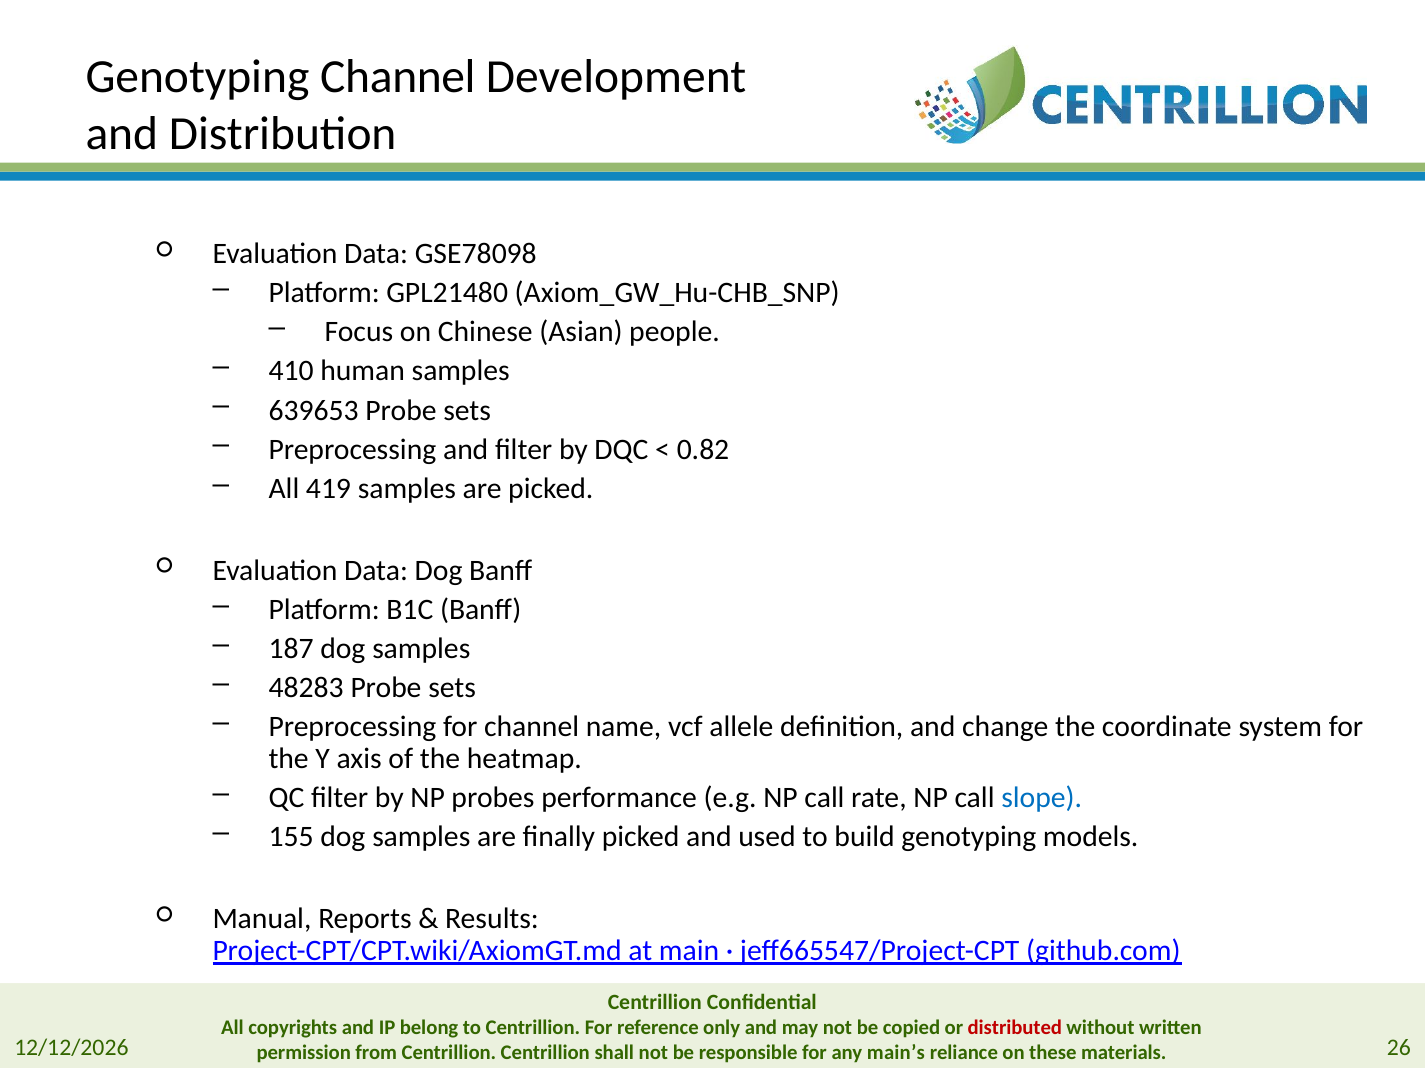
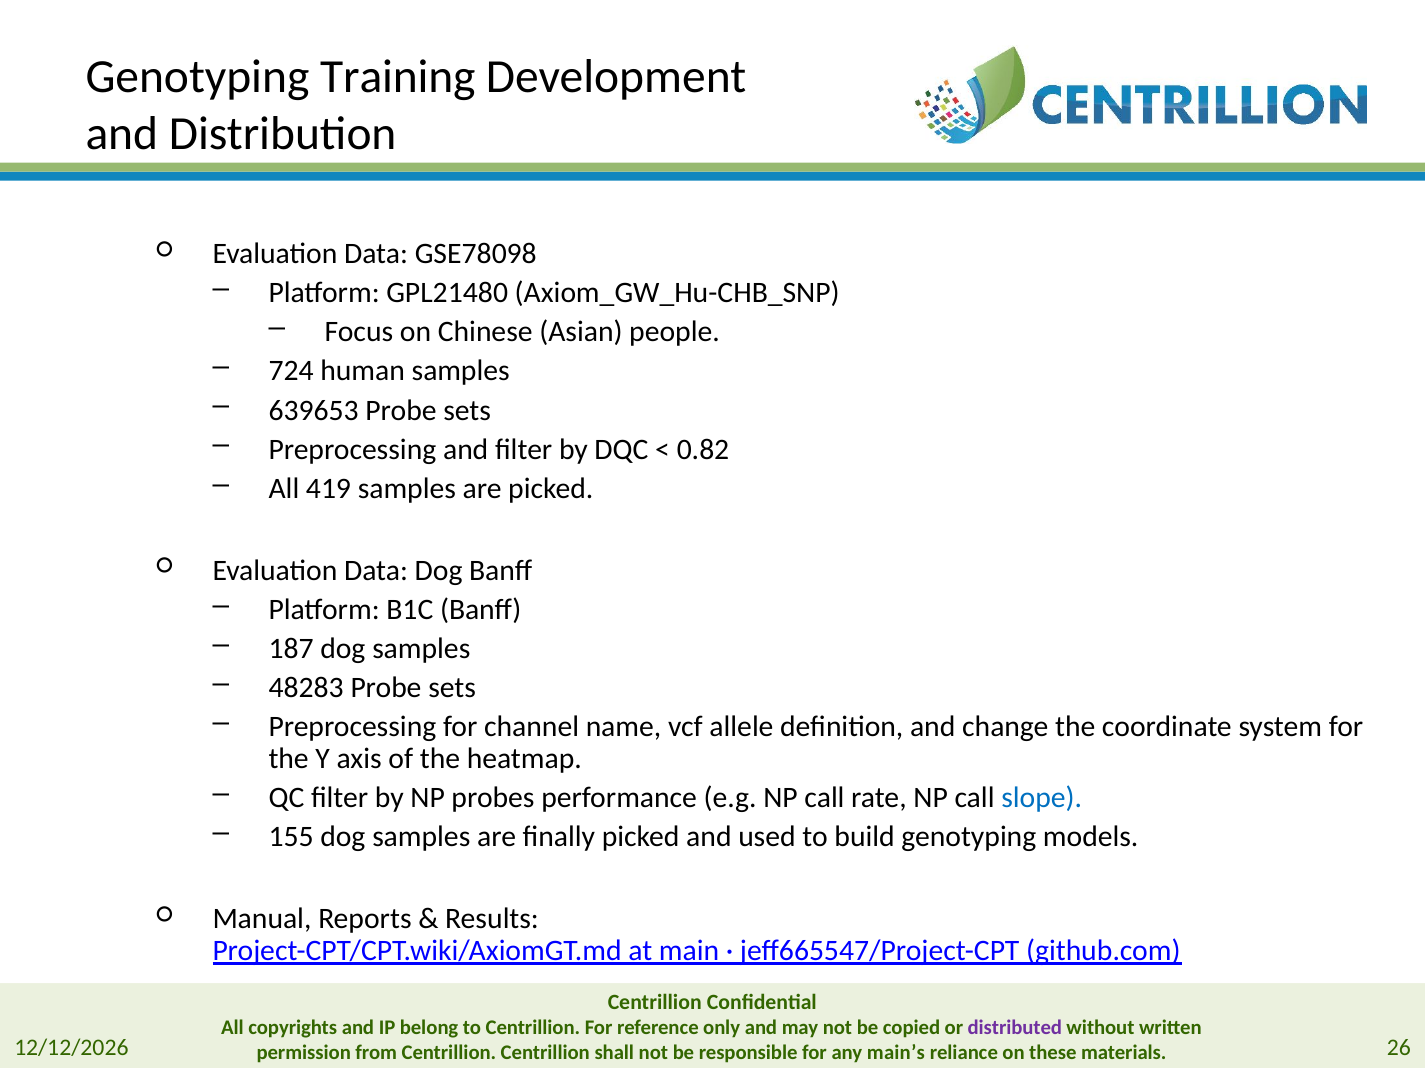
Genotyping Channel: Channel -> Training (398, 77)
410: 410 -> 724 (291, 371)
distributed colour: red -> purple (1015, 1028)
